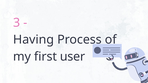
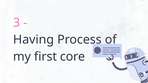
user: user -> core (73, 57)
